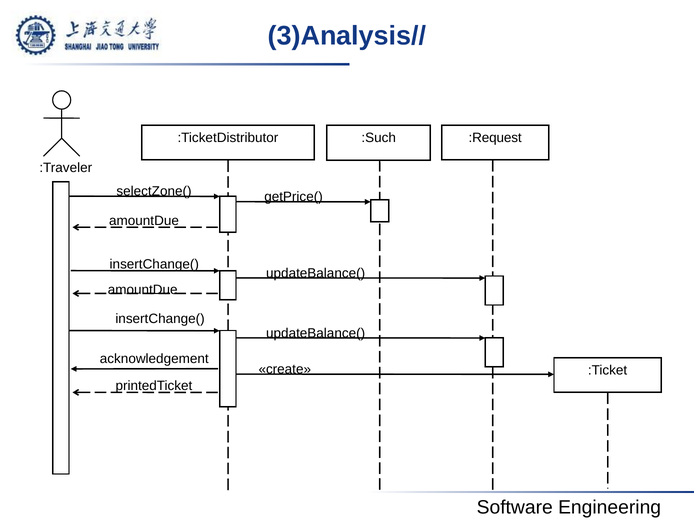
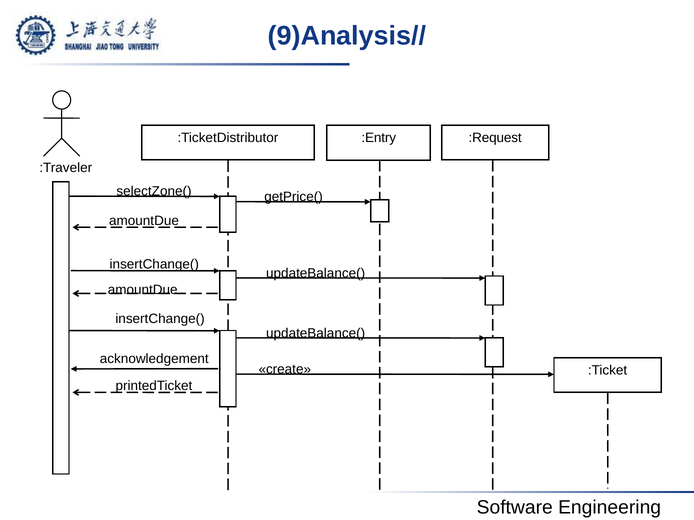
3)Analysis//: 3)Analysis// -> 9)Analysis// (347, 36)
:Such: :Such -> :Entry (379, 138)
